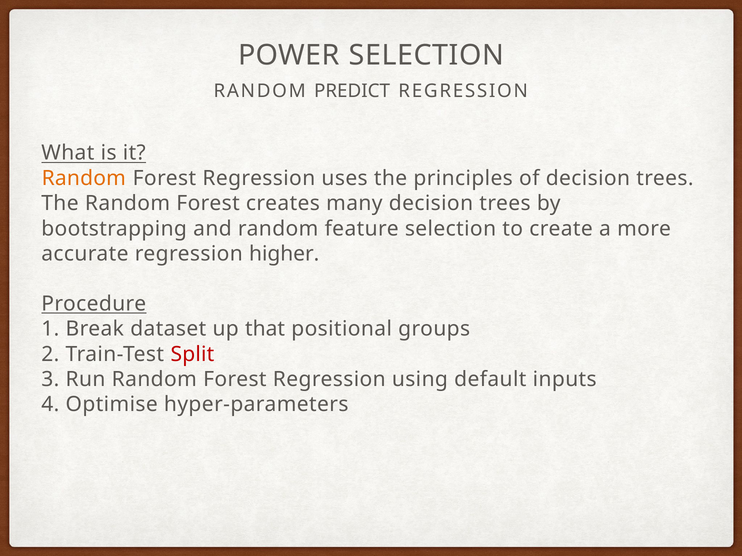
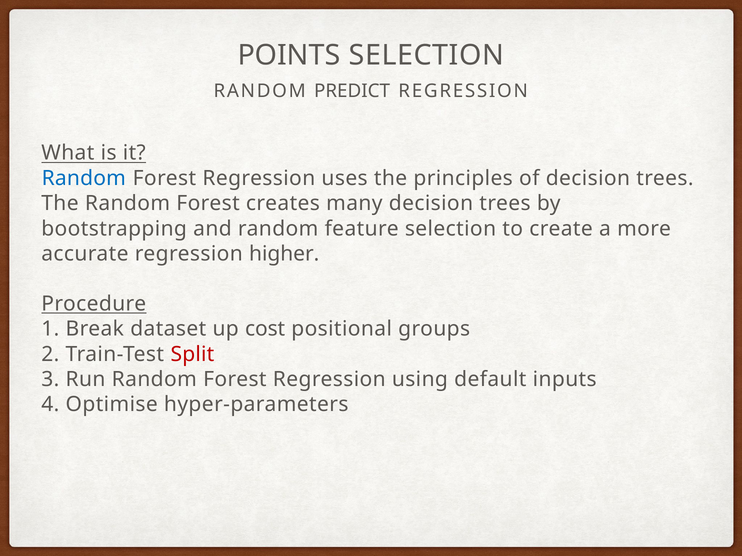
POWER: POWER -> POINTS (289, 55)
Random colour: orange -> blue (84, 178)
that: that -> cost (265, 329)
